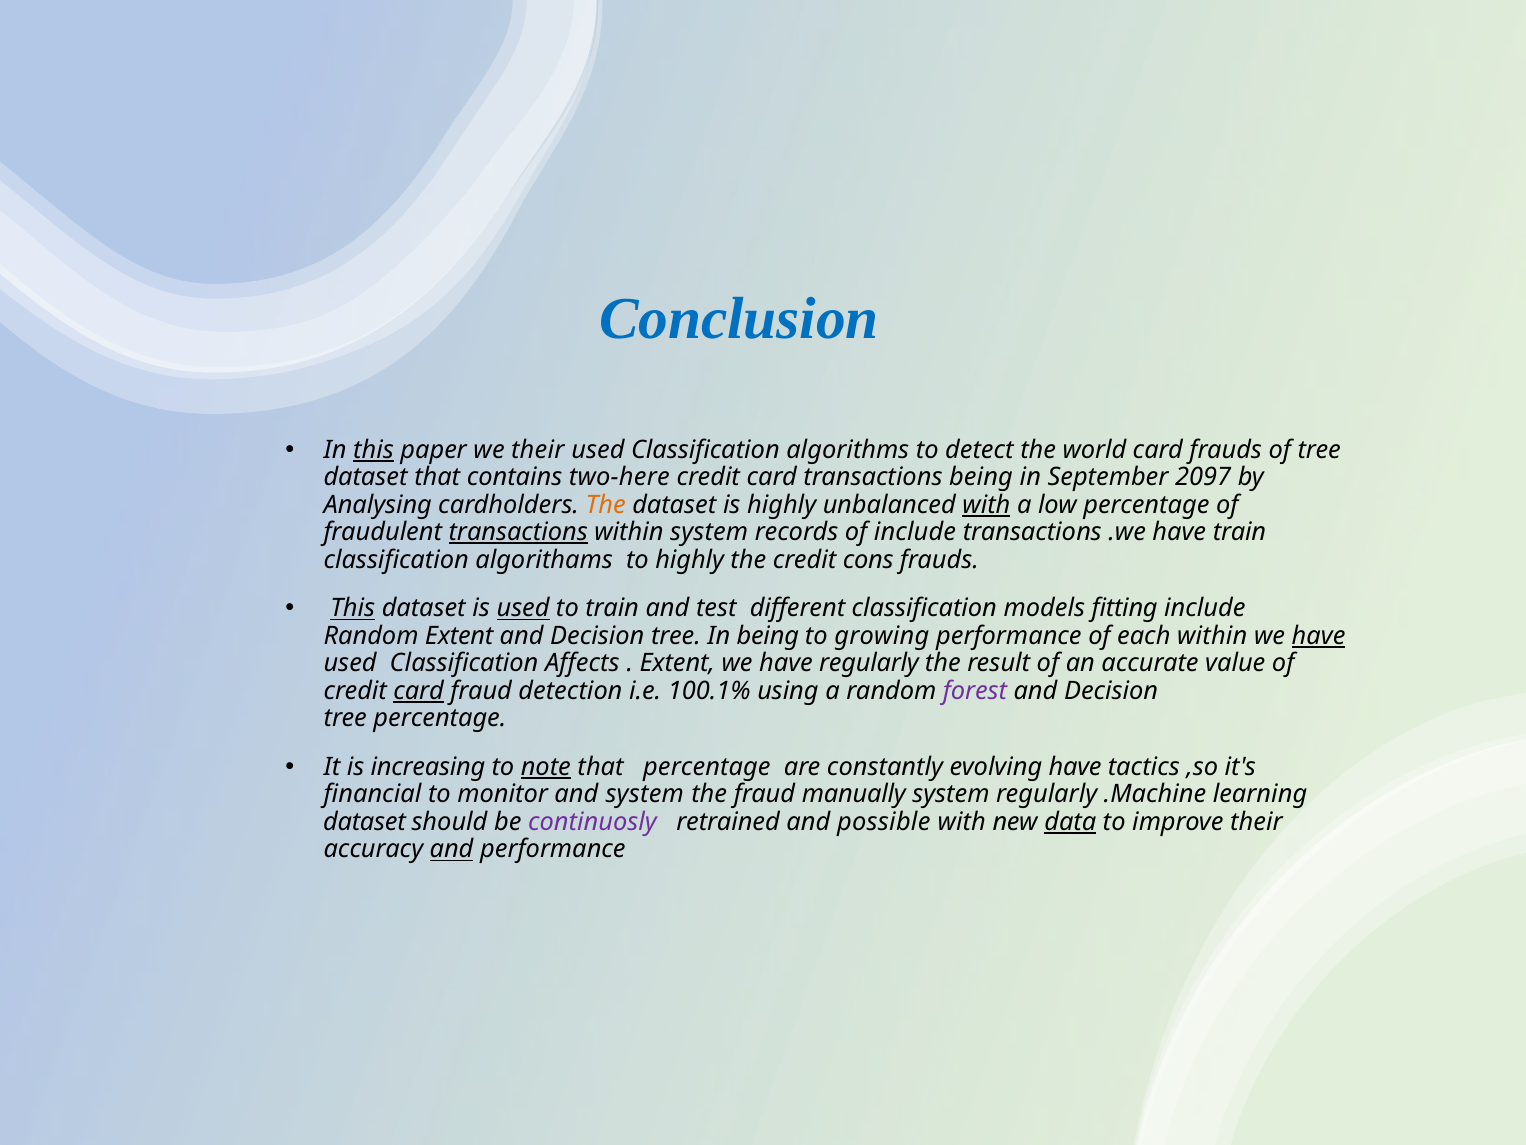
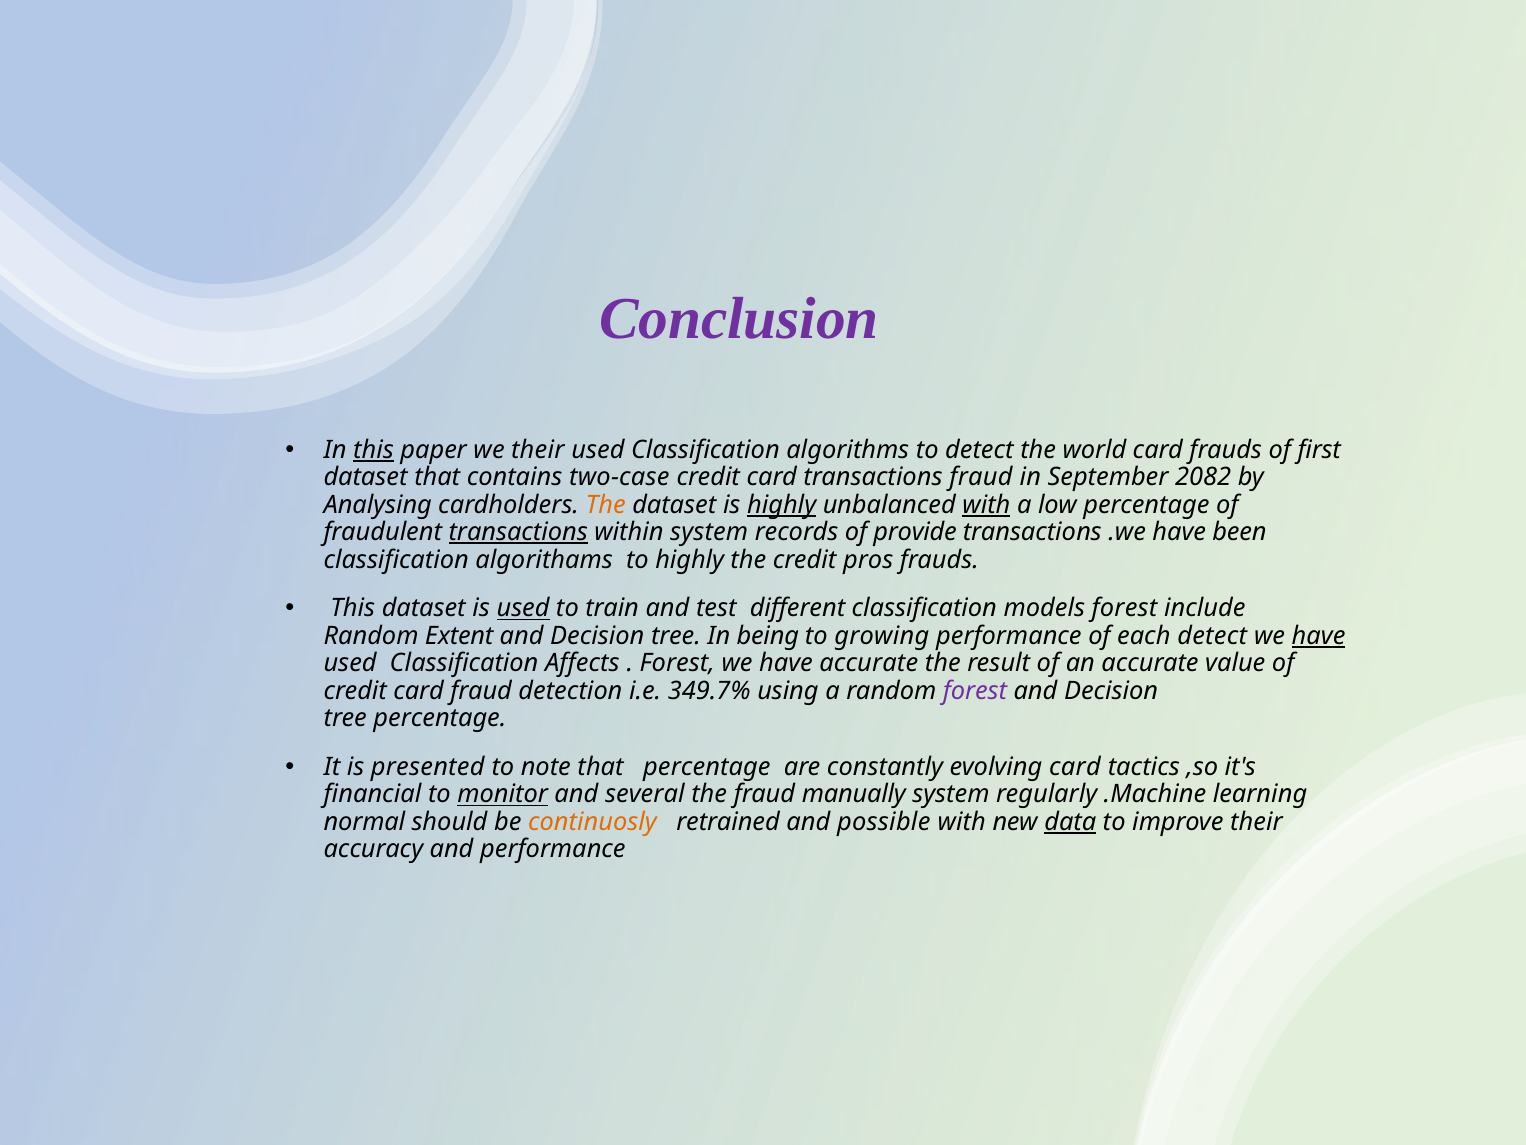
Conclusion colour: blue -> purple (739, 318)
of tree: tree -> first (1319, 450)
two-here: two-here -> two-case (619, 477)
transactions being: being -> fraud (981, 477)
2097: 2097 -> 2082 (1203, 477)
highly underline: none -> present (782, 505)
of include: include -> provide (915, 532)
have train: train -> been (1239, 532)
cons: cons -> pros (868, 560)
This underline: present -> none (353, 608)
models fitting: fitting -> forest (1124, 608)
each within: within -> detect (1212, 636)
Extent: Extent -> Forest (677, 663)
have regularly: regularly -> accurate (869, 663)
card underline: present -> none (419, 691)
100.1%: 100.1% -> 349.7% (709, 691)
increasing: increasing -> presented (428, 767)
note underline: present -> none (546, 767)
evolving have: have -> card (1075, 767)
monitor underline: none -> present (503, 794)
and system: system -> several (645, 794)
dataset: dataset -> normal (364, 822)
continuosly colour: purple -> orange (592, 822)
and underline: present -> none (452, 849)
